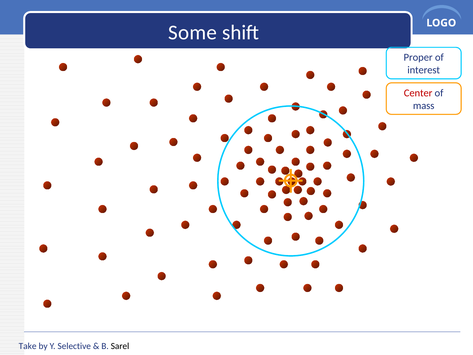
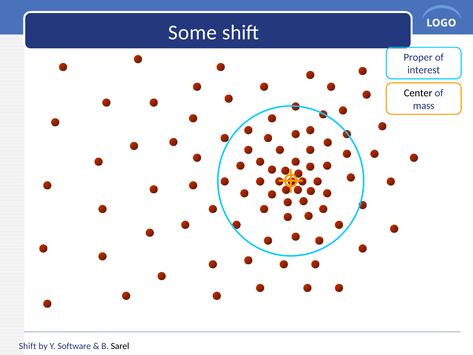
Center colour: red -> black (418, 93)
Take: Take -> Shift (28, 346)
Selective: Selective -> Software (74, 346)
